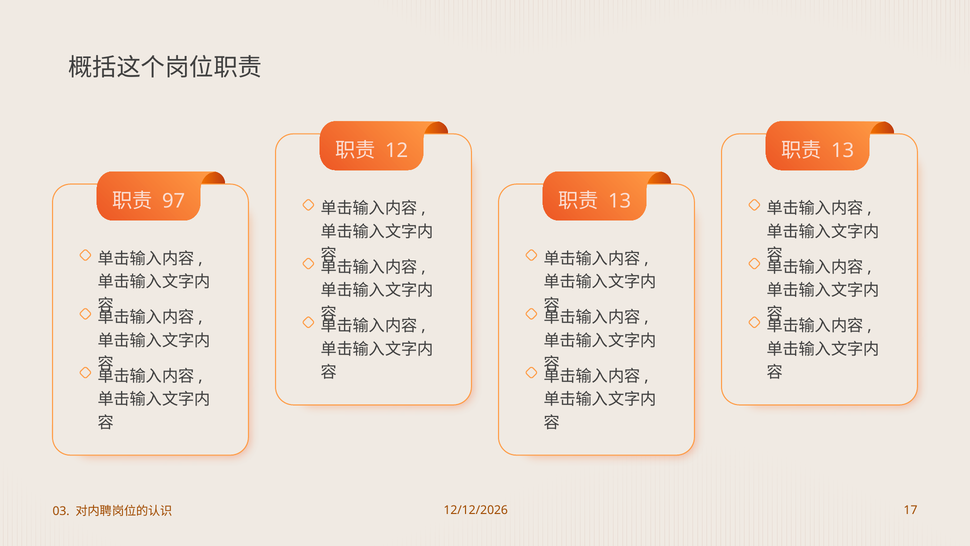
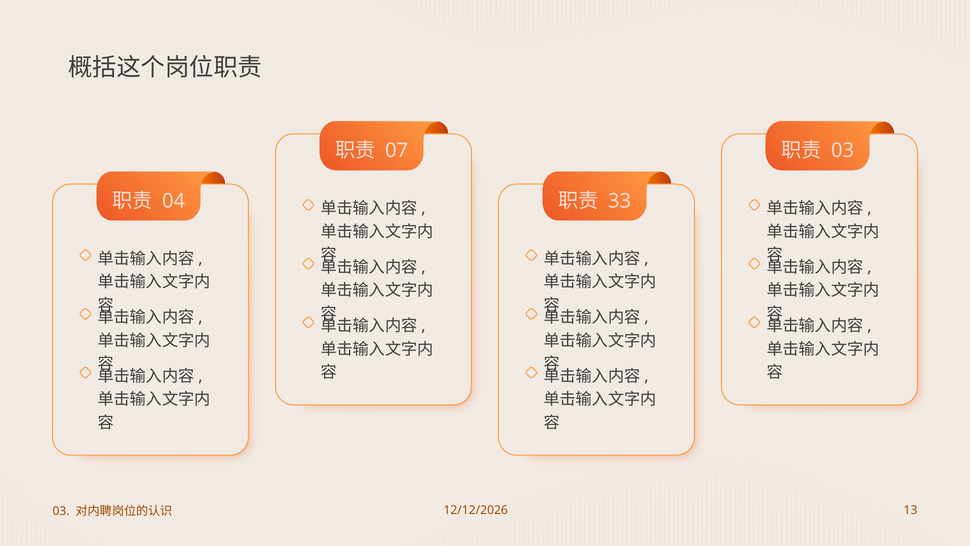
12: 12 -> 07 (397, 150)
13: 13 -> 03 (843, 150)
97: 97 -> 04 (174, 201)
13: 13 -> 33 (620, 201)
17: 17 -> 13 (911, 510)
